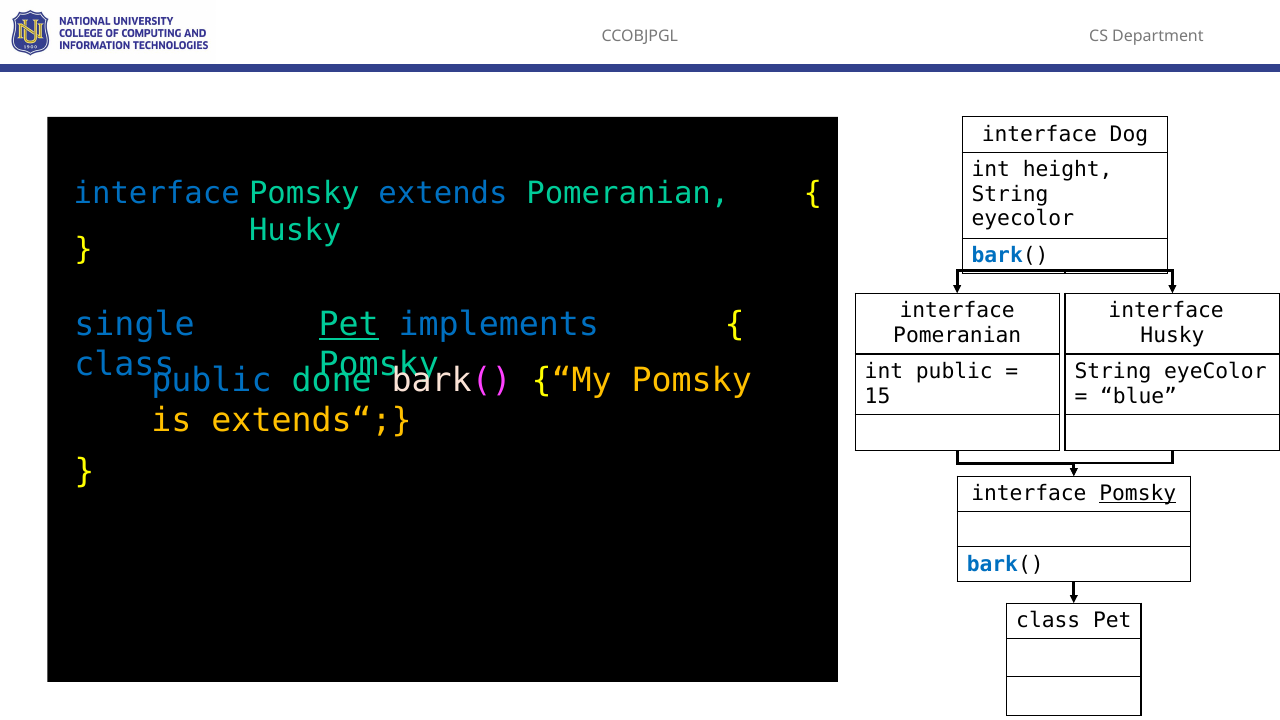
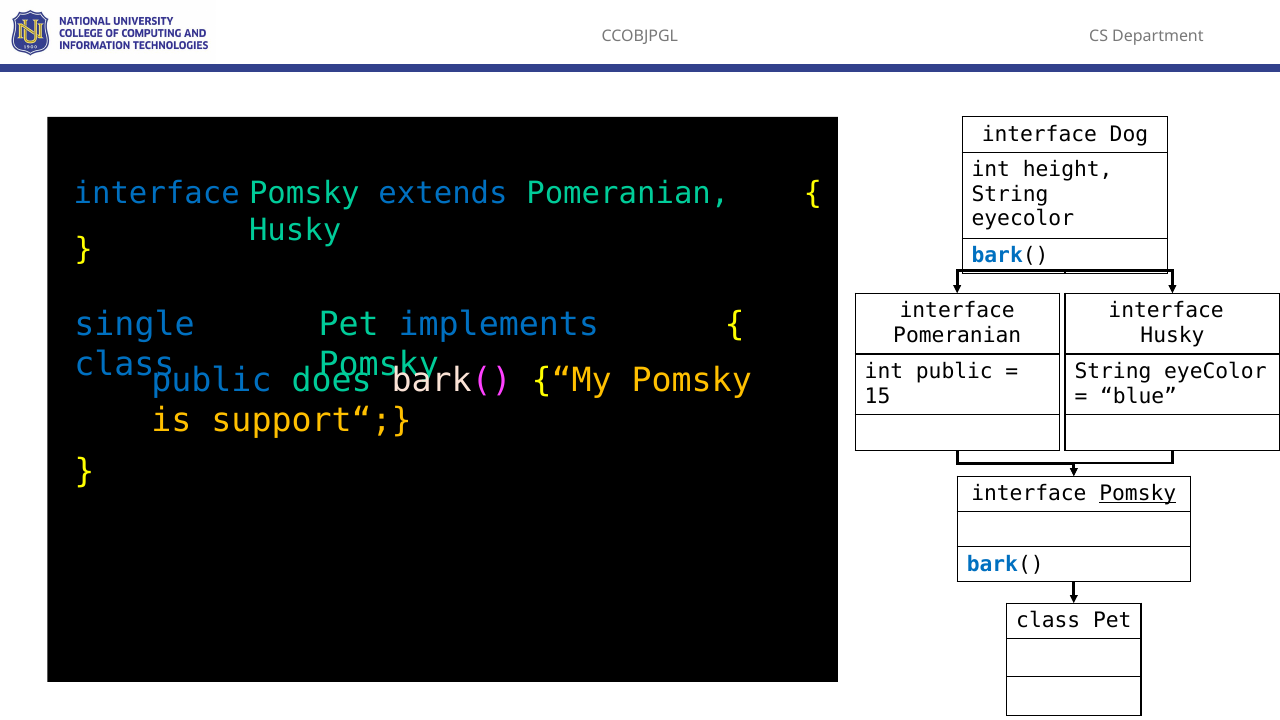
Pet underline: present -> none (349, 324)
done: done -> does (332, 381)
extends“: extends“ -> support“ (312, 421)
